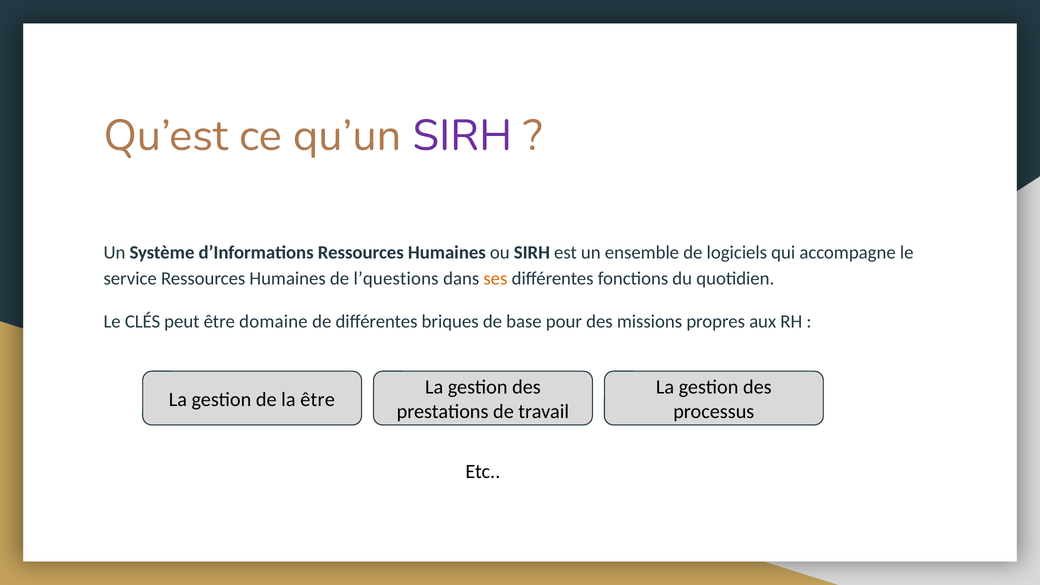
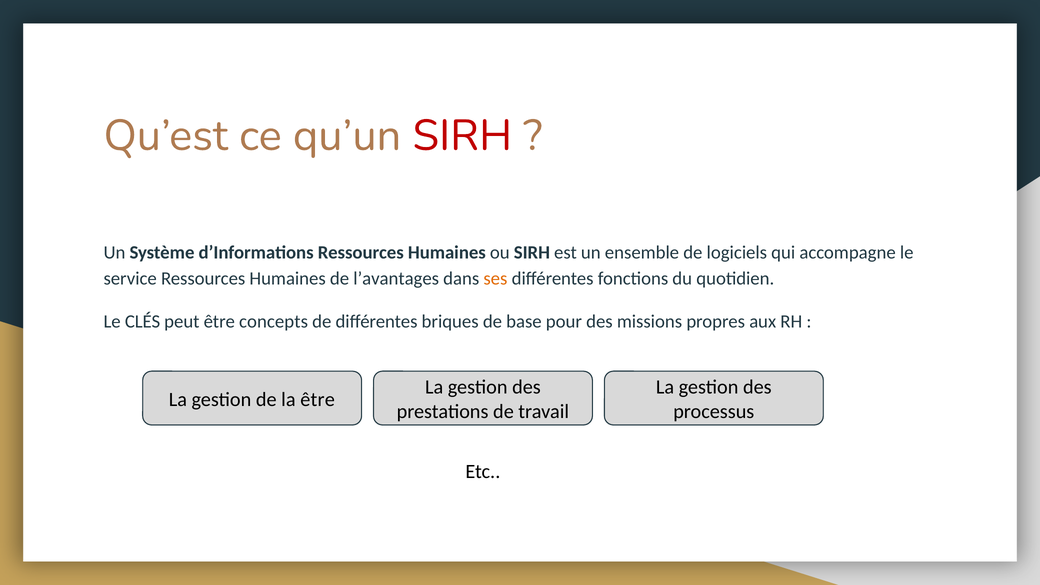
SIRH colour: purple -> red (462, 136)
l’questions: l’questions -> l’avantages (396, 278)
domaine: domaine -> concepts (274, 322)
